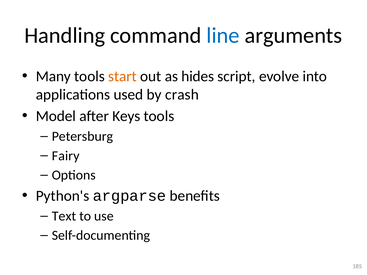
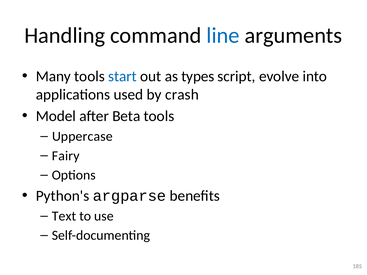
start colour: orange -> blue (123, 76)
hides: hides -> types (198, 76)
Keys: Keys -> Beta (126, 116)
Petersburg: Petersburg -> Uppercase (82, 136)
